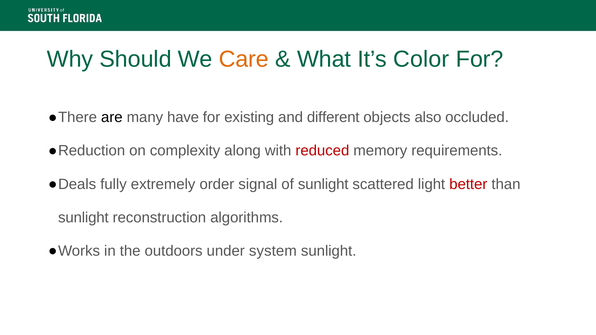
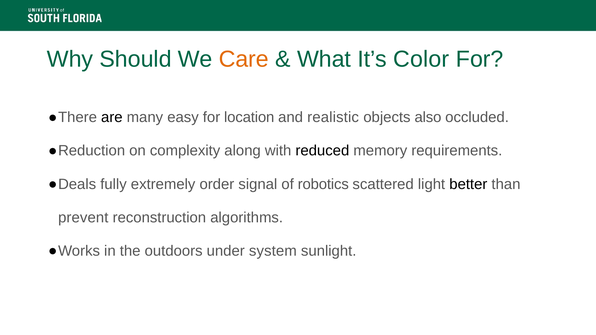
have: have -> easy (183, 117)
existing: existing -> location (249, 117)
different: different -> realistic (333, 117)
reduced colour: red -> black (322, 151)
of sunlight: sunlight -> robotics (323, 184)
better colour: red -> black (468, 184)
sunlight: sunlight -> prevent (83, 218)
